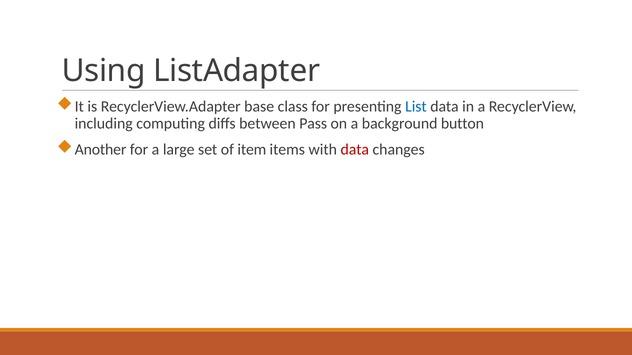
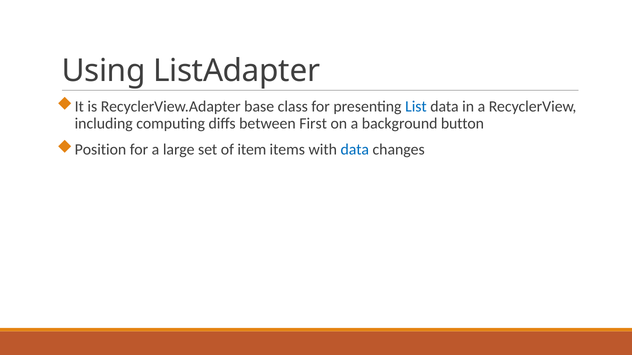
Pass: Pass -> First (313, 124)
Another: Another -> Position (100, 150)
data colour: red -> blue (355, 150)
